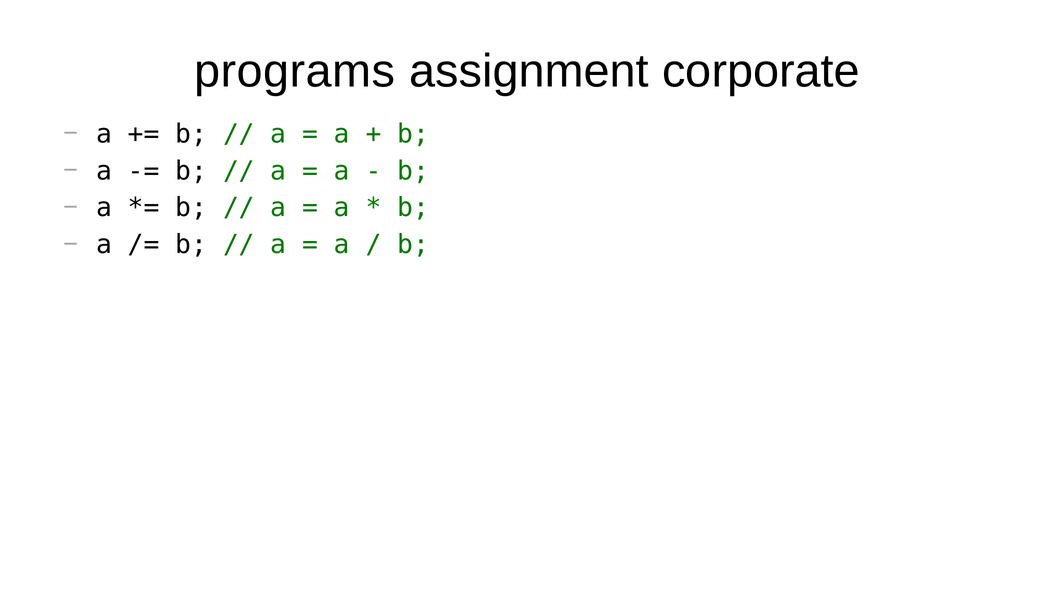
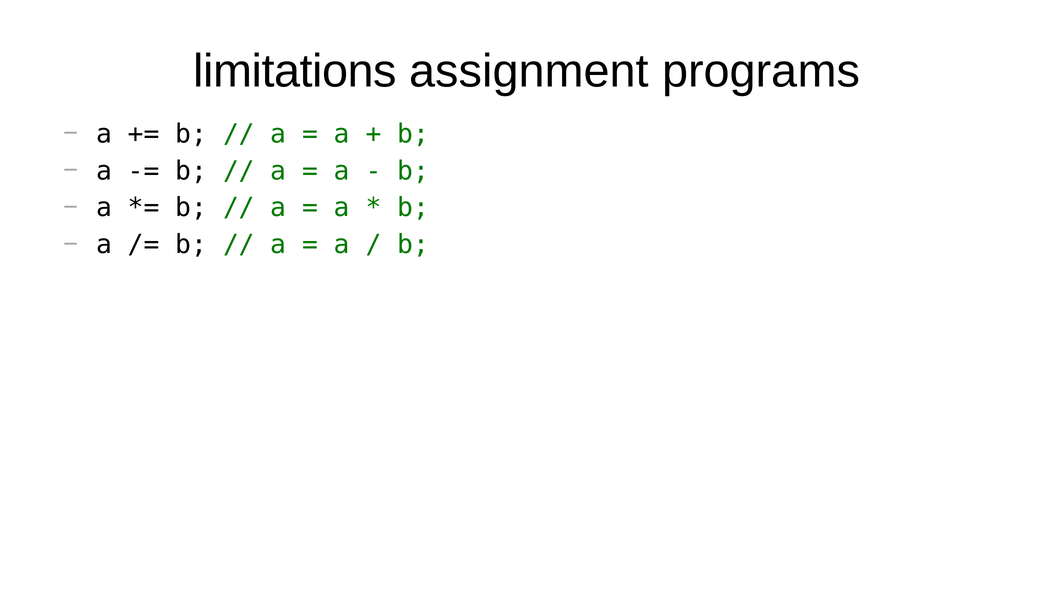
programs: programs -> limitations (295, 71)
corporate: corporate -> programs (761, 71)
